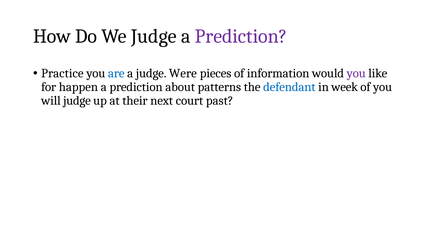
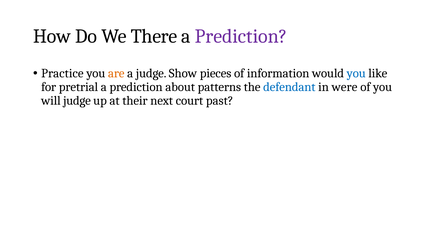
We Judge: Judge -> There (154, 36)
are colour: blue -> orange (116, 73)
Were: Were -> Show (183, 73)
you colour: purple -> blue (356, 73)
happen: happen -> pretrial (78, 87)
week: week -> were (345, 87)
